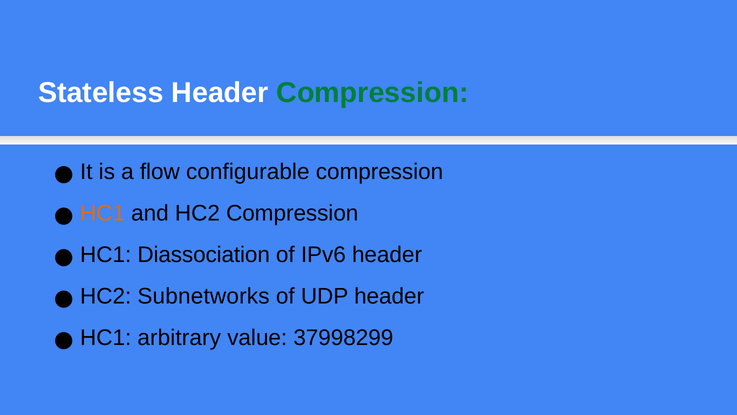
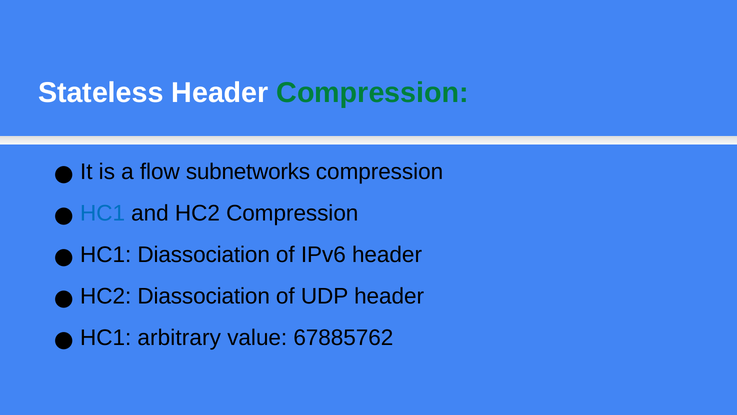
configurable: configurable -> subnetworks (248, 172)
HC1 colour: orange -> blue (103, 213)
HC2 Subnetworks: Subnetworks -> Diassociation (204, 296)
37998299: 37998299 -> 67885762 (343, 338)
